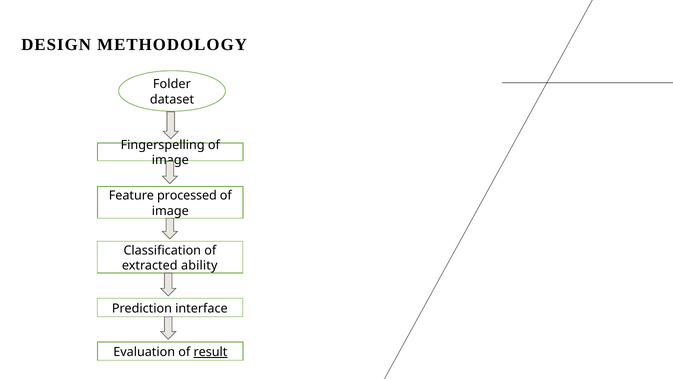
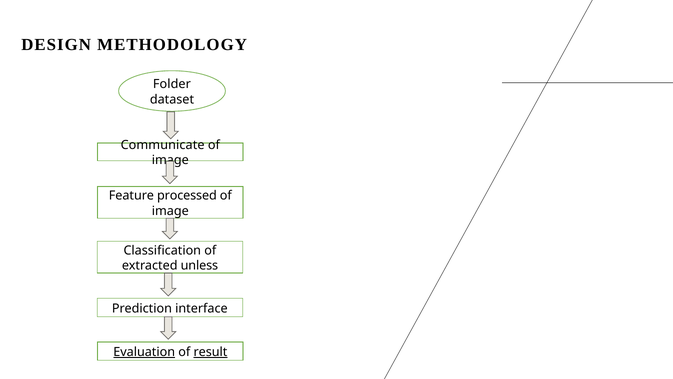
Fingerspelling: Fingerspelling -> Communicate (163, 145)
ability: ability -> unless (199, 265)
Evaluation underline: none -> present (144, 352)
